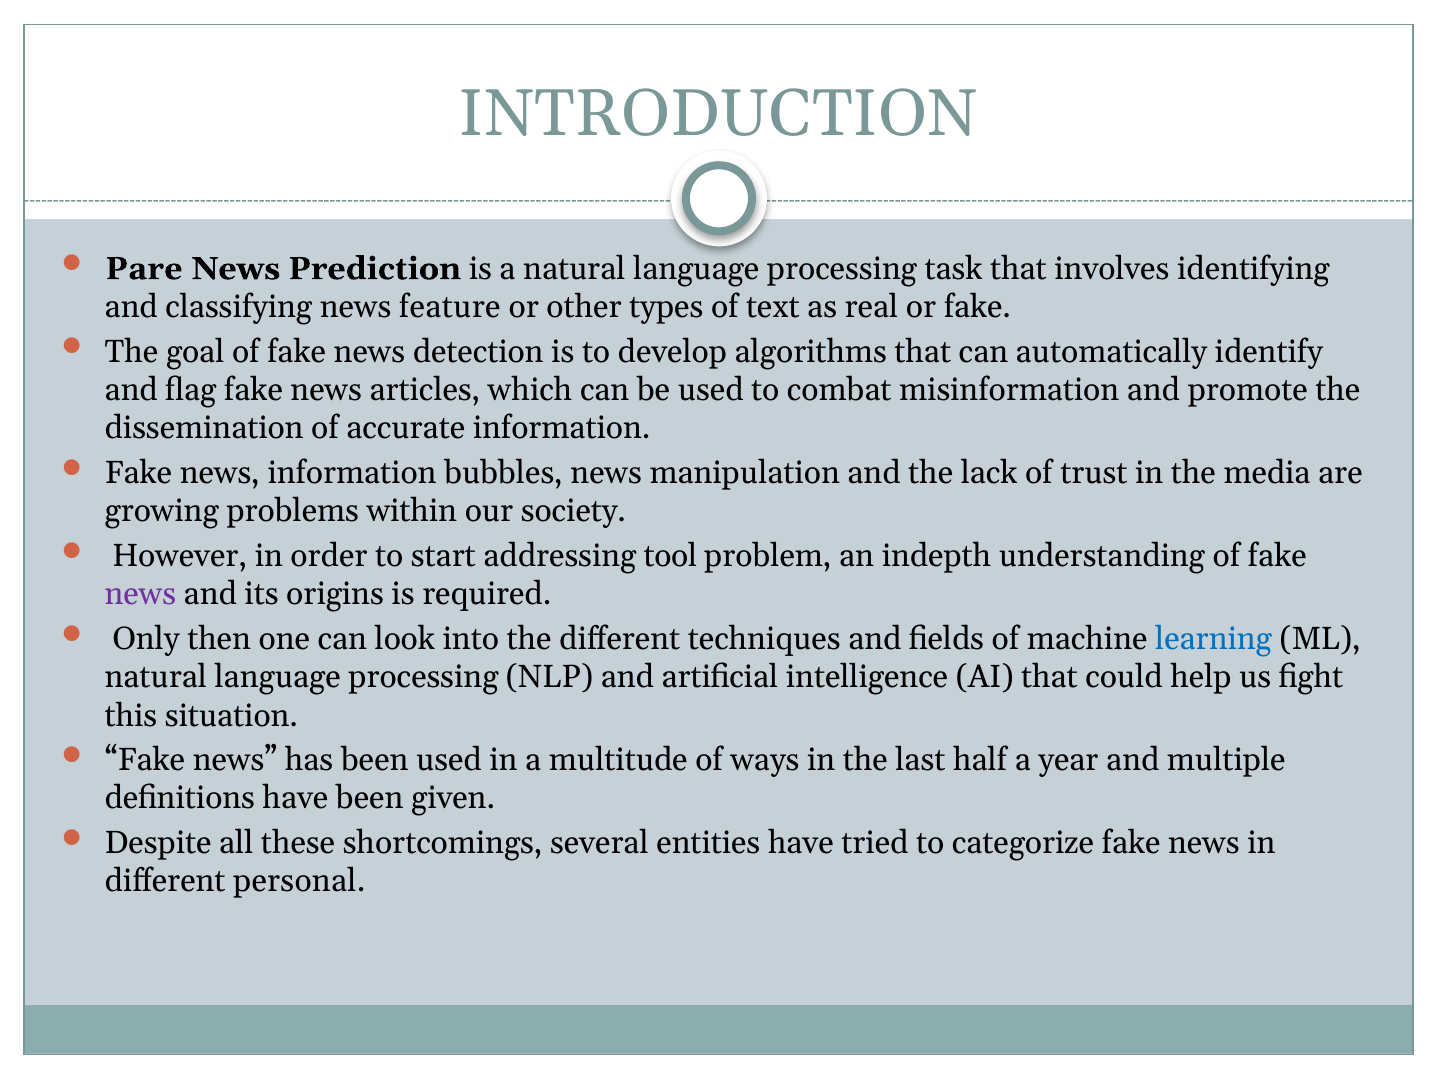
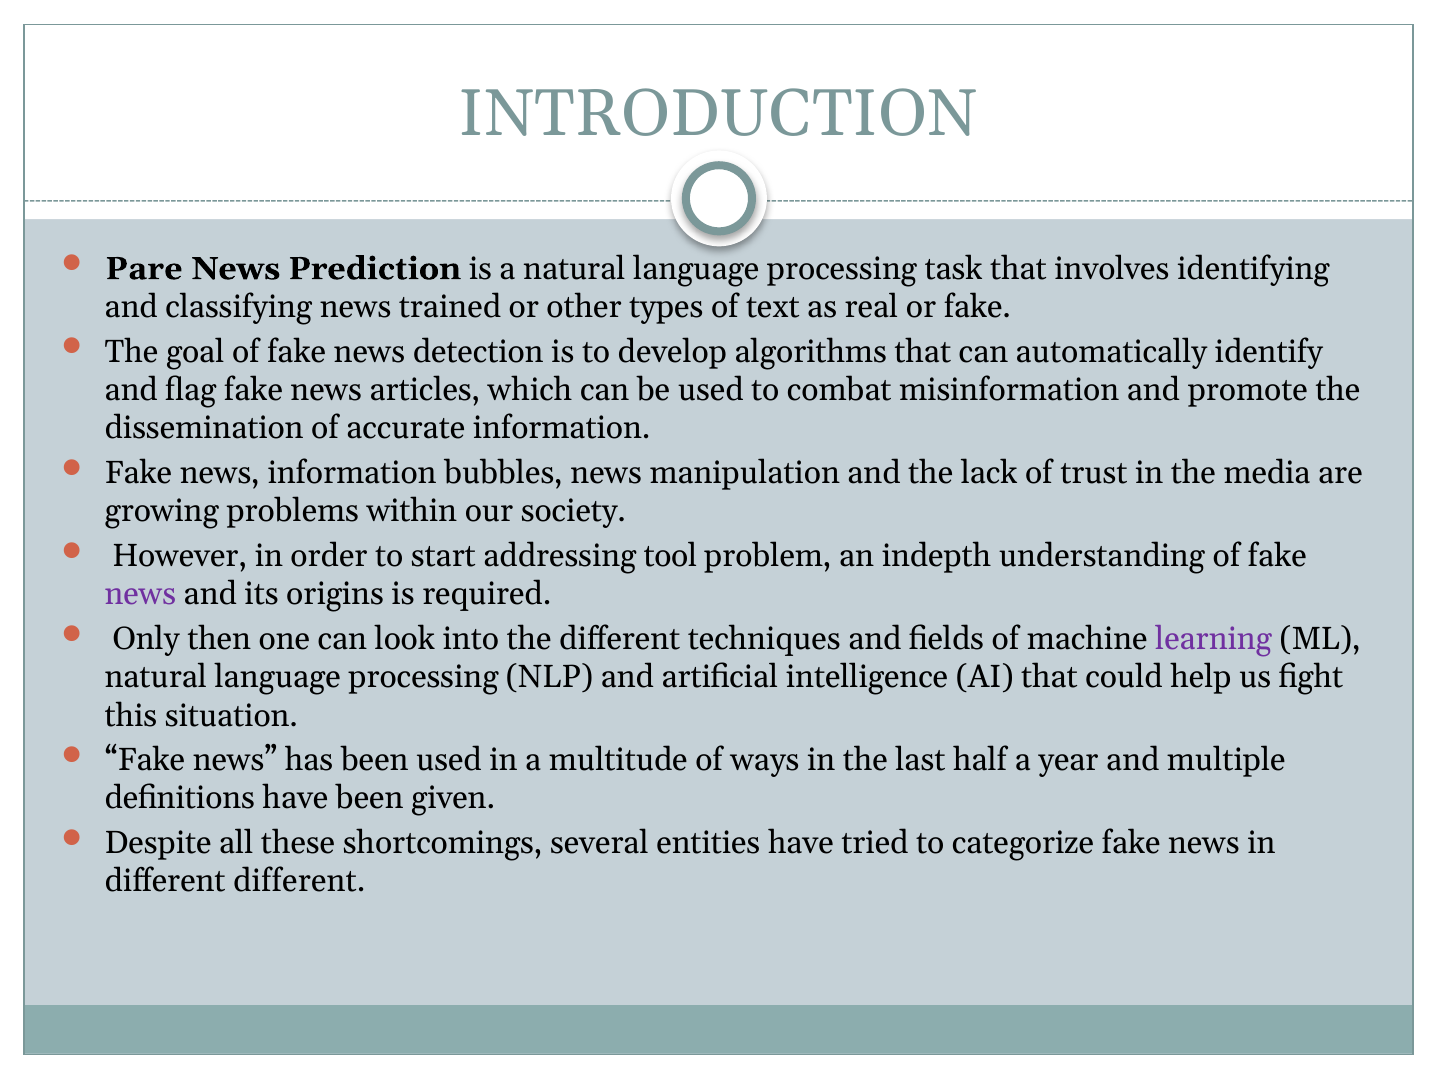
feature: feature -> trained (450, 307)
learning colour: blue -> purple (1214, 639)
different personal: personal -> different (299, 881)
